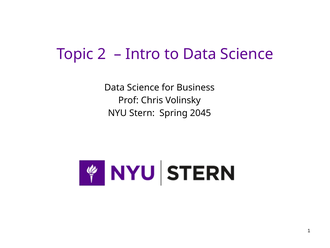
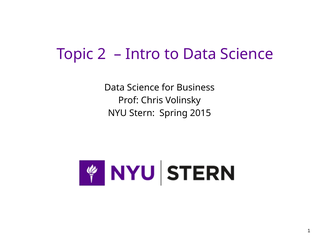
2045: 2045 -> 2015 (201, 113)
